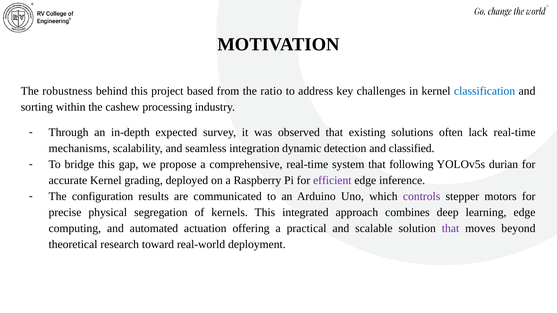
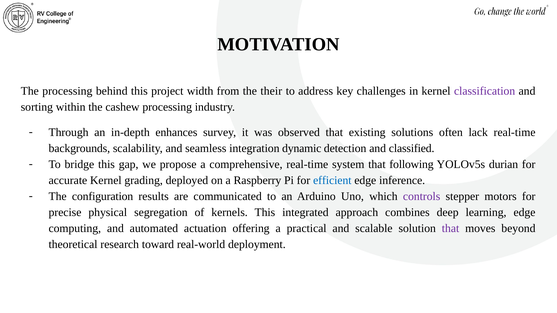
The robustness: robustness -> processing (67, 91)
based: based -> width (200, 91)
ratio: ratio -> their (271, 91)
classification colour: blue -> purple (485, 91)
expected: expected -> enhances (176, 133)
mechanisms: mechanisms -> backgrounds (79, 149)
efficient colour: purple -> blue (332, 181)
